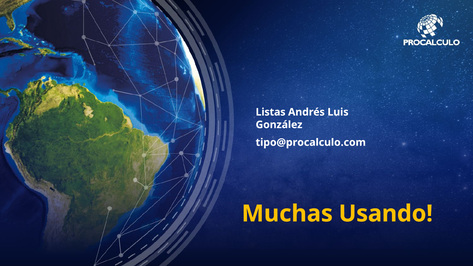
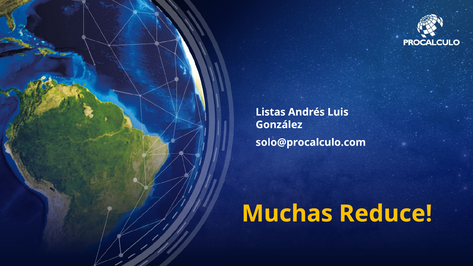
tipo@procalculo.com: tipo@procalculo.com -> solo@procalculo.com (311, 142)
Usando: Usando -> Reduce (386, 214)
